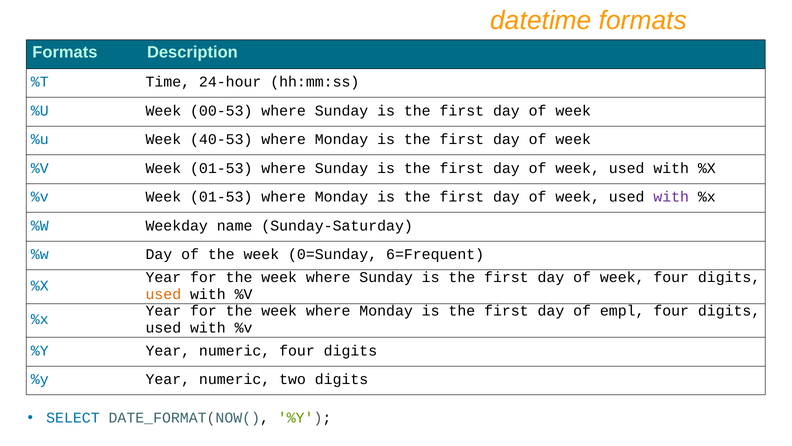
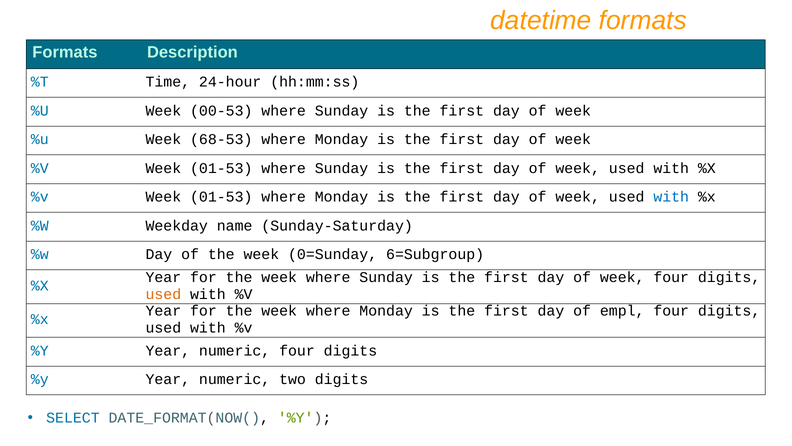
40-53: 40-53 -> 68-53 (221, 139)
with colour: purple -> blue (671, 197)
6=Frequent: 6=Frequent -> 6=Subgroup (435, 254)
